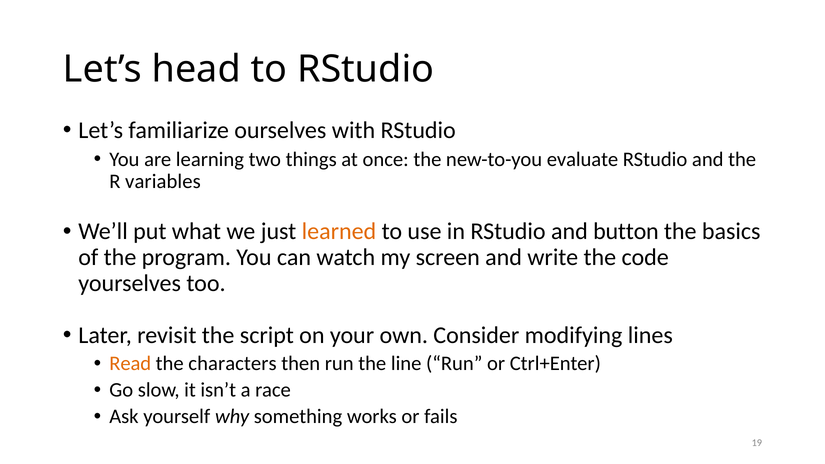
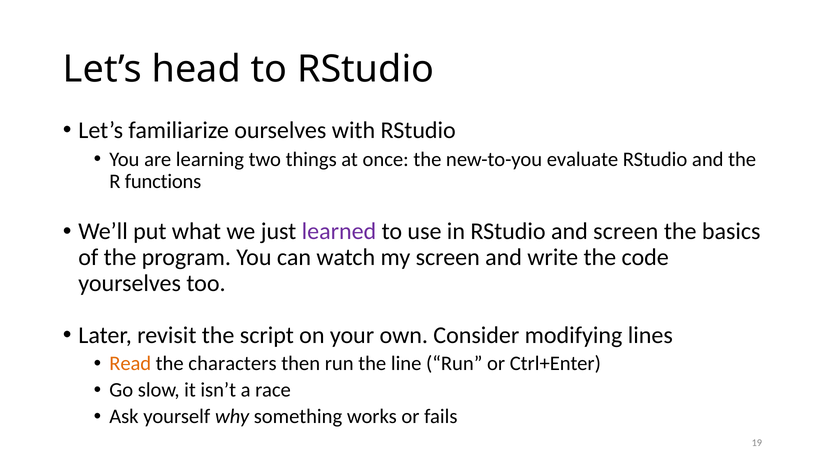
variables: variables -> functions (163, 182)
learned colour: orange -> purple (339, 232)
and button: button -> screen (626, 232)
